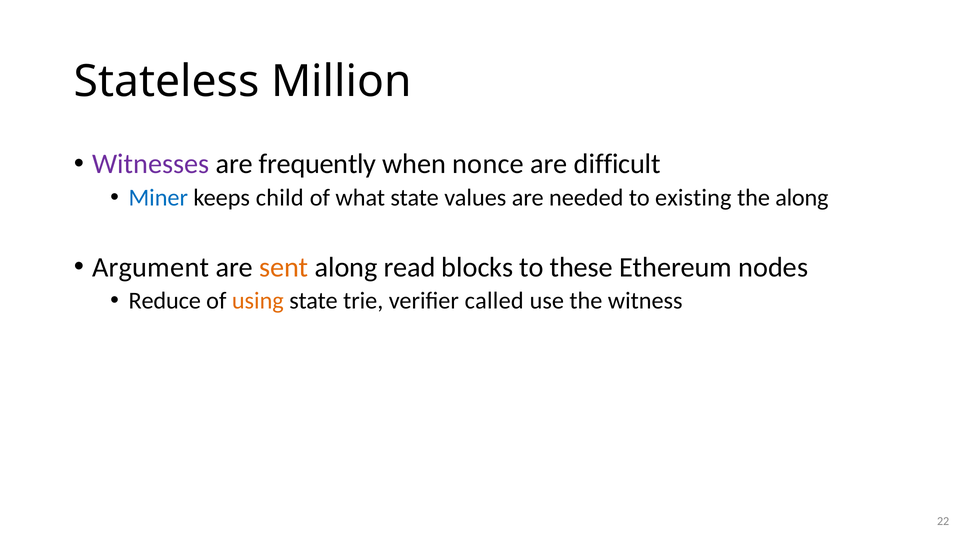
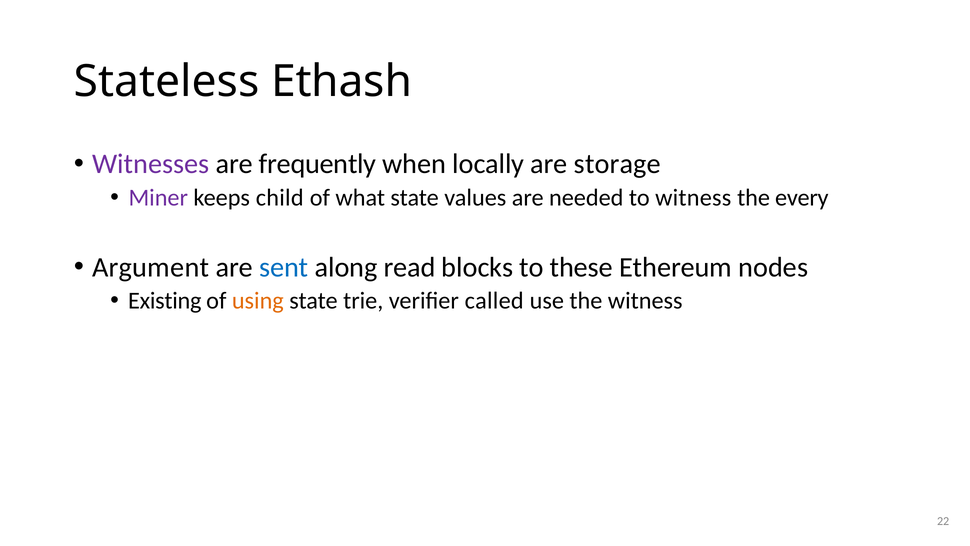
Million: Million -> Ethash (342, 81)
nonce: nonce -> locally (488, 164)
difficult: difficult -> storage (617, 164)
Miner colour: blue -> purple (158, 197)
to existing: existing -> witness (693, 197)
the along: along -> every (802, 197)
sent colour: orange -> blue (284, 267)
Reduce: Reduce -> Existing (165, 300)
